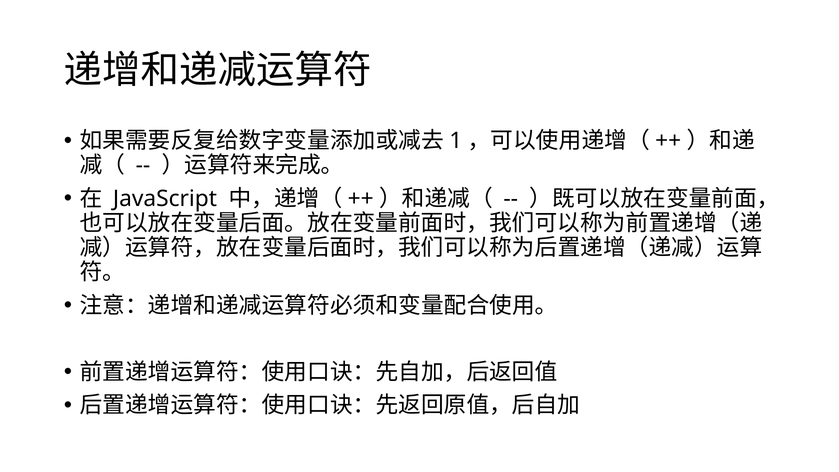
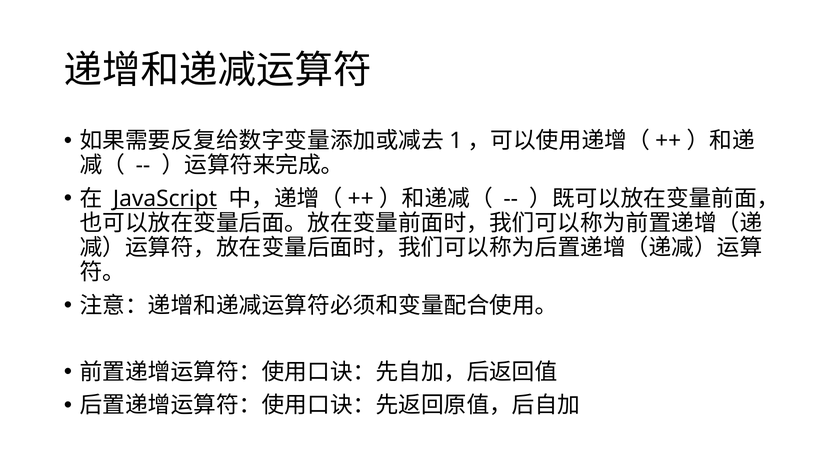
JavaScript underline: none -> present (165, 199)
